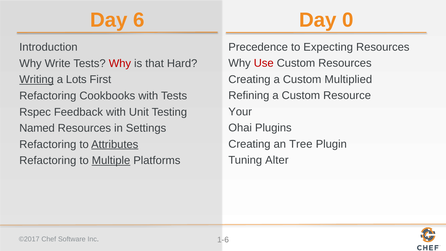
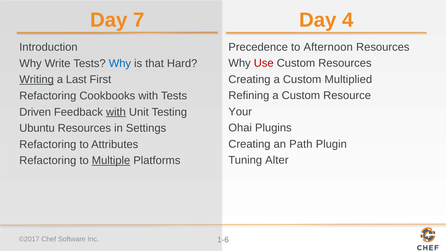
6: 6 -> 7 (139, 20)
0: 0 -> 4 (348, 20)
Expecting: Expecting -> Afternoon (328, 47)
Why colour: red -> blue (120, 63)
Lots: Lots -> Last (76, 80)
Rspec: Rspec -> Driven (35, 112)
with underline: none -> present (116, 112)
Named: Named -> Ubuntu (37, 128)
Tree: Tree -> Path (301, 144)
Attributes underline: present -> none (115, 144)
